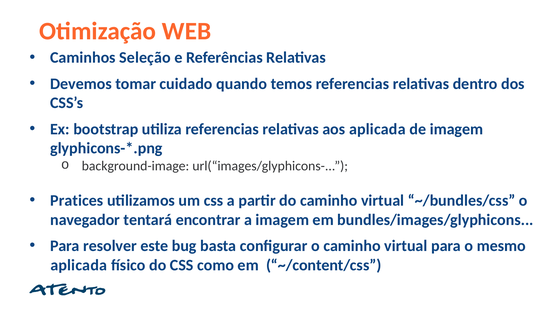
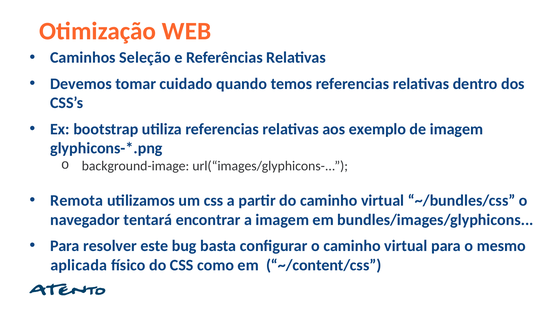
aos aplicada: aplicada -> exemplo (377, 129)
Pratices: Pratices -> Remota (77, 201)
